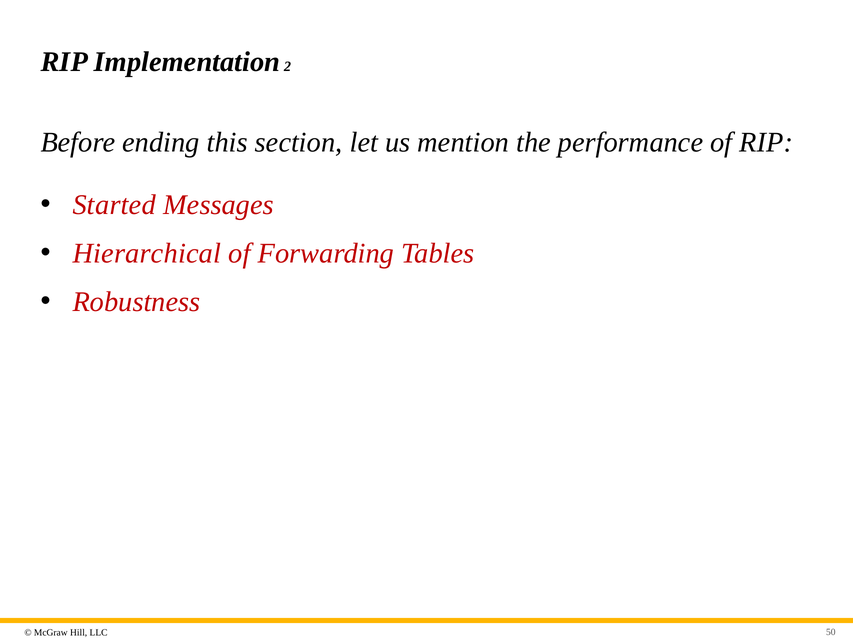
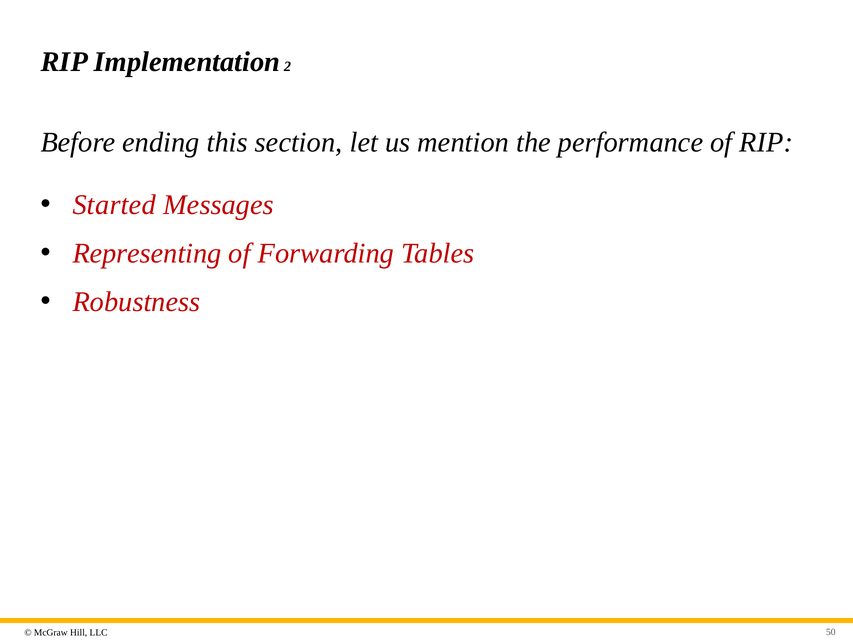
Hierarchical: Hierarchical -> Representing (147, 253)
